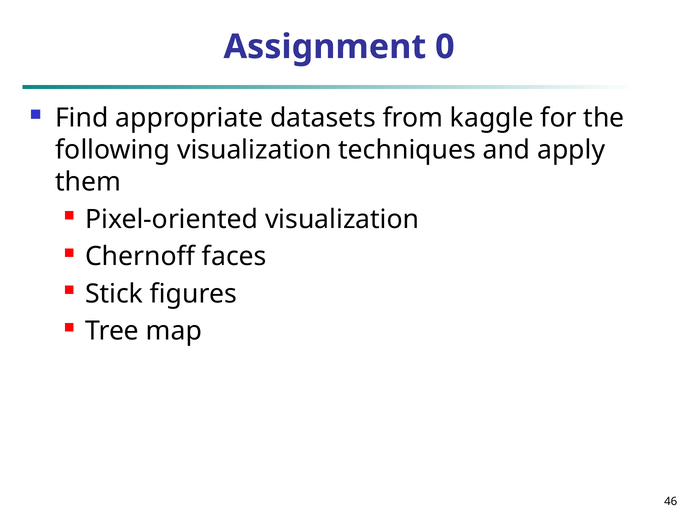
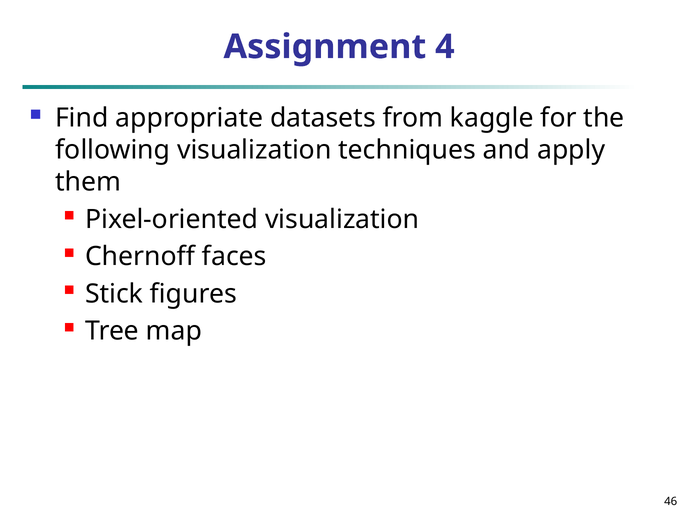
0: 0 -> 4 (445, 47)
